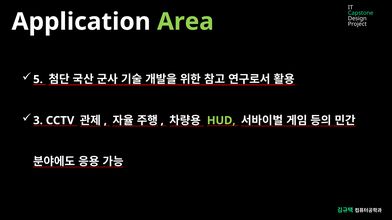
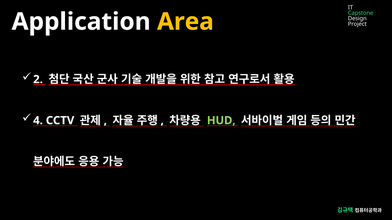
Area colour: light green -> yellow (185, 22)
5: 5 -> 2 (38, 80)
3: 3 -> 4 (38, 121)
